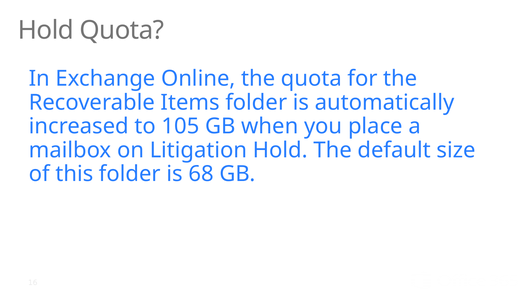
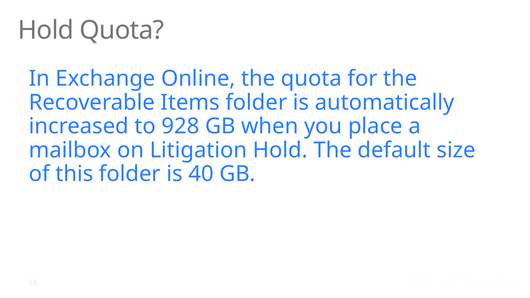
105: 105 -> 928 (180, 126)
68: 68 -> 40 (201, 174)
